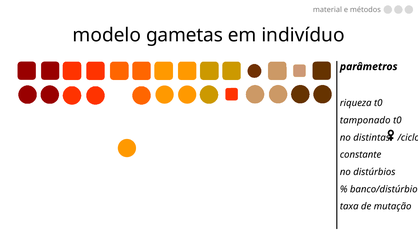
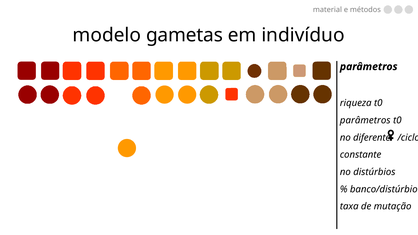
tamponado: tamponado -> parâmetros (365, 120)
distintas: distintas -> diferente (372, 138)
